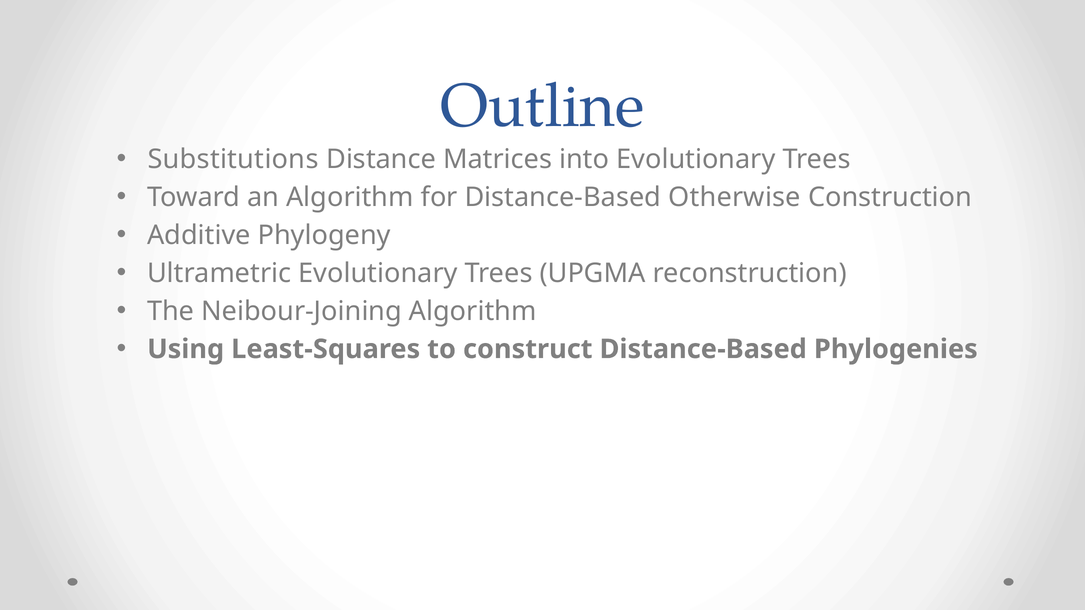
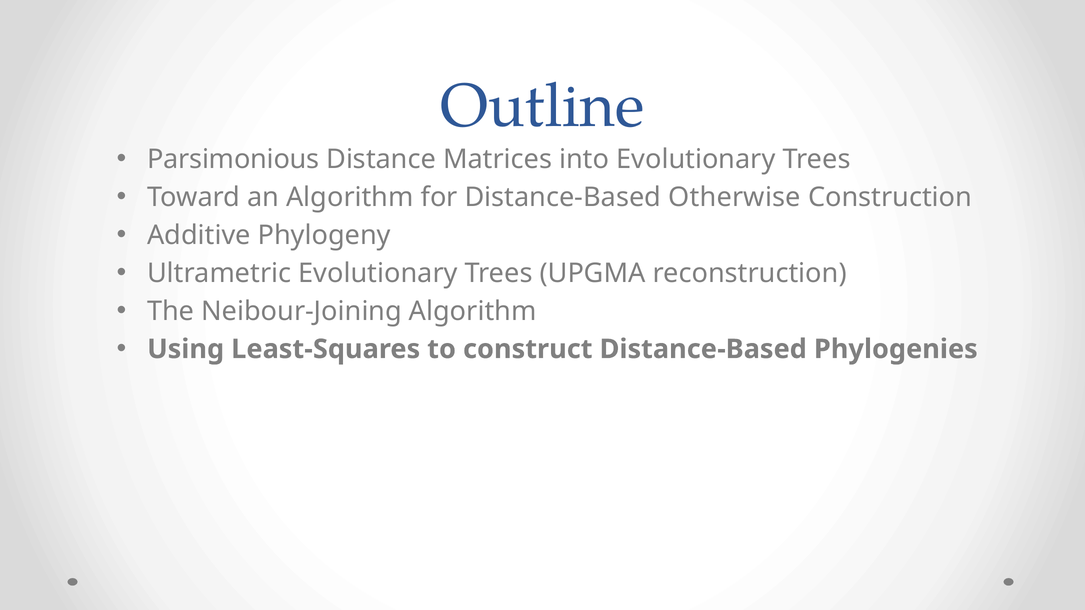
Substitutions: Substitutions -> Parsimonious (233, 159)
